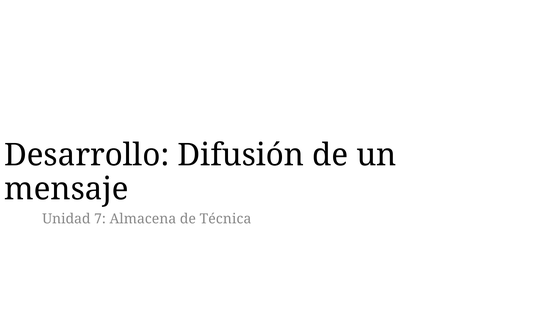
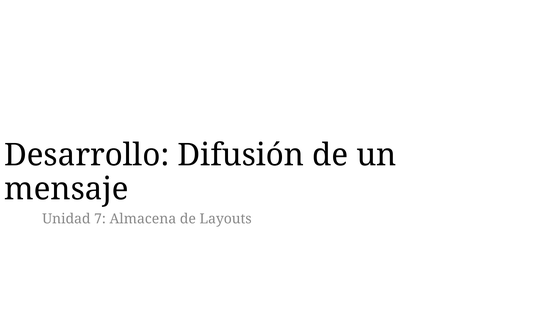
Técnica: Técnica -> Layouts (226, 219)
